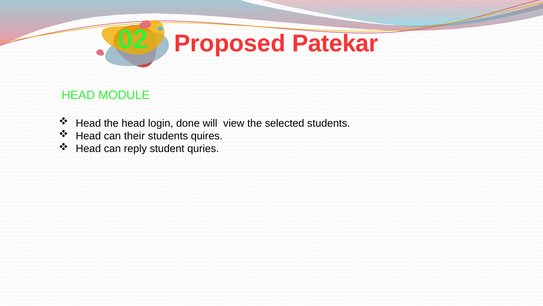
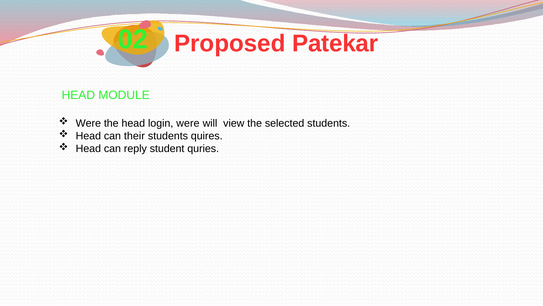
Head: Head -> Were (88, 123)
login done: done -> were (188, 123)
